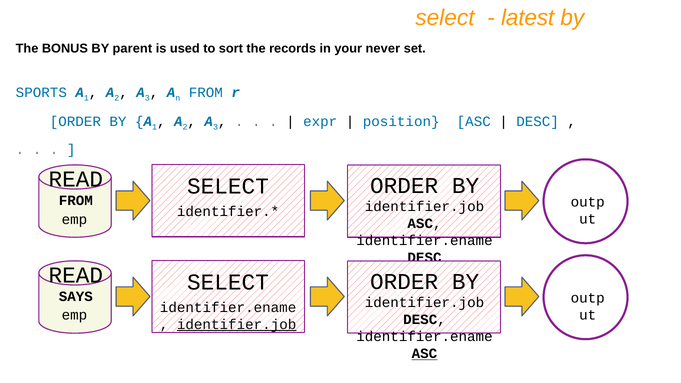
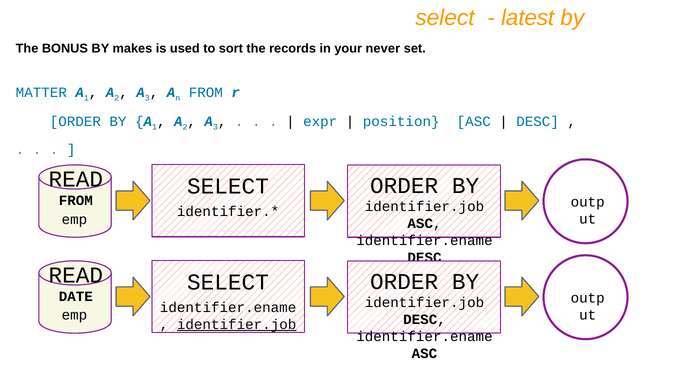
parent: parent -> makes (132, 49)
SPORTS: SPORTS -> MATTER (41, 93)
SAYS: SAYS -> DATE (76, 297)
ASC underline: present -> none (424, 354)
